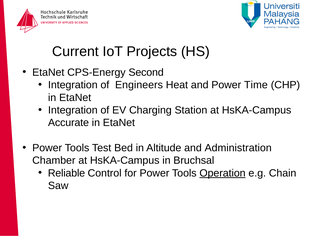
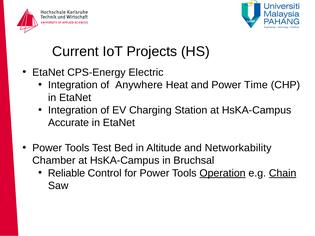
Second: Second -> Electric (146, 72)
Engineers: Engineers -> Anywhere (139, 85)
Administration: Administration -> Networkability (238, 148)
Chain underline: none -> present (283, 173)
